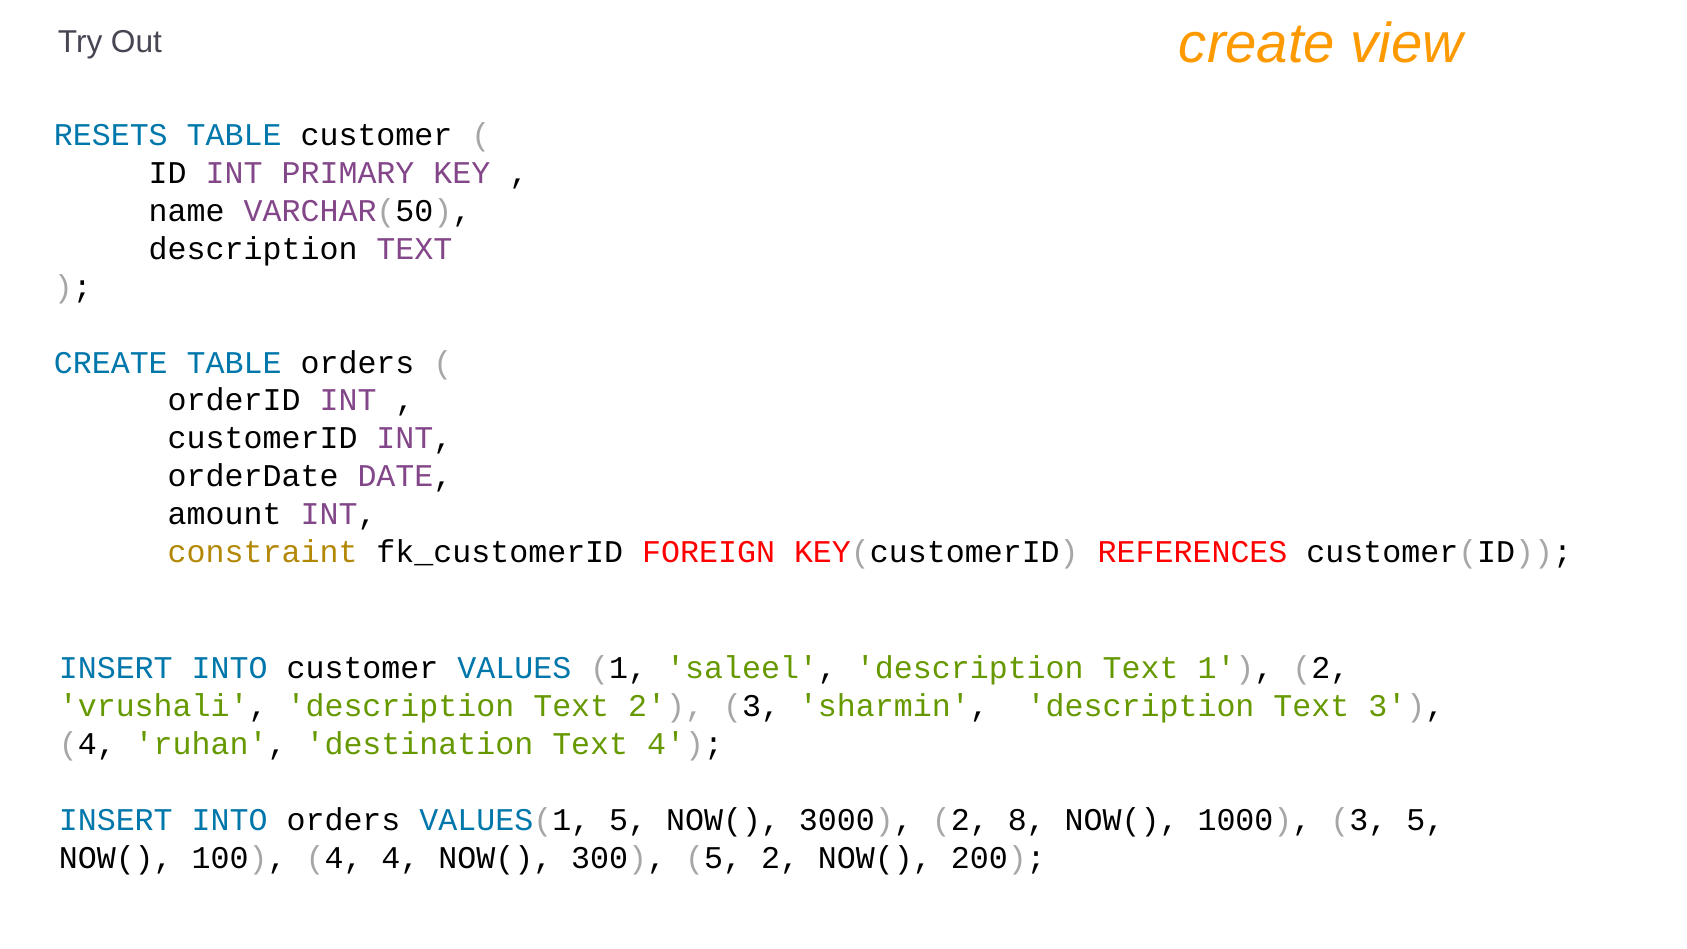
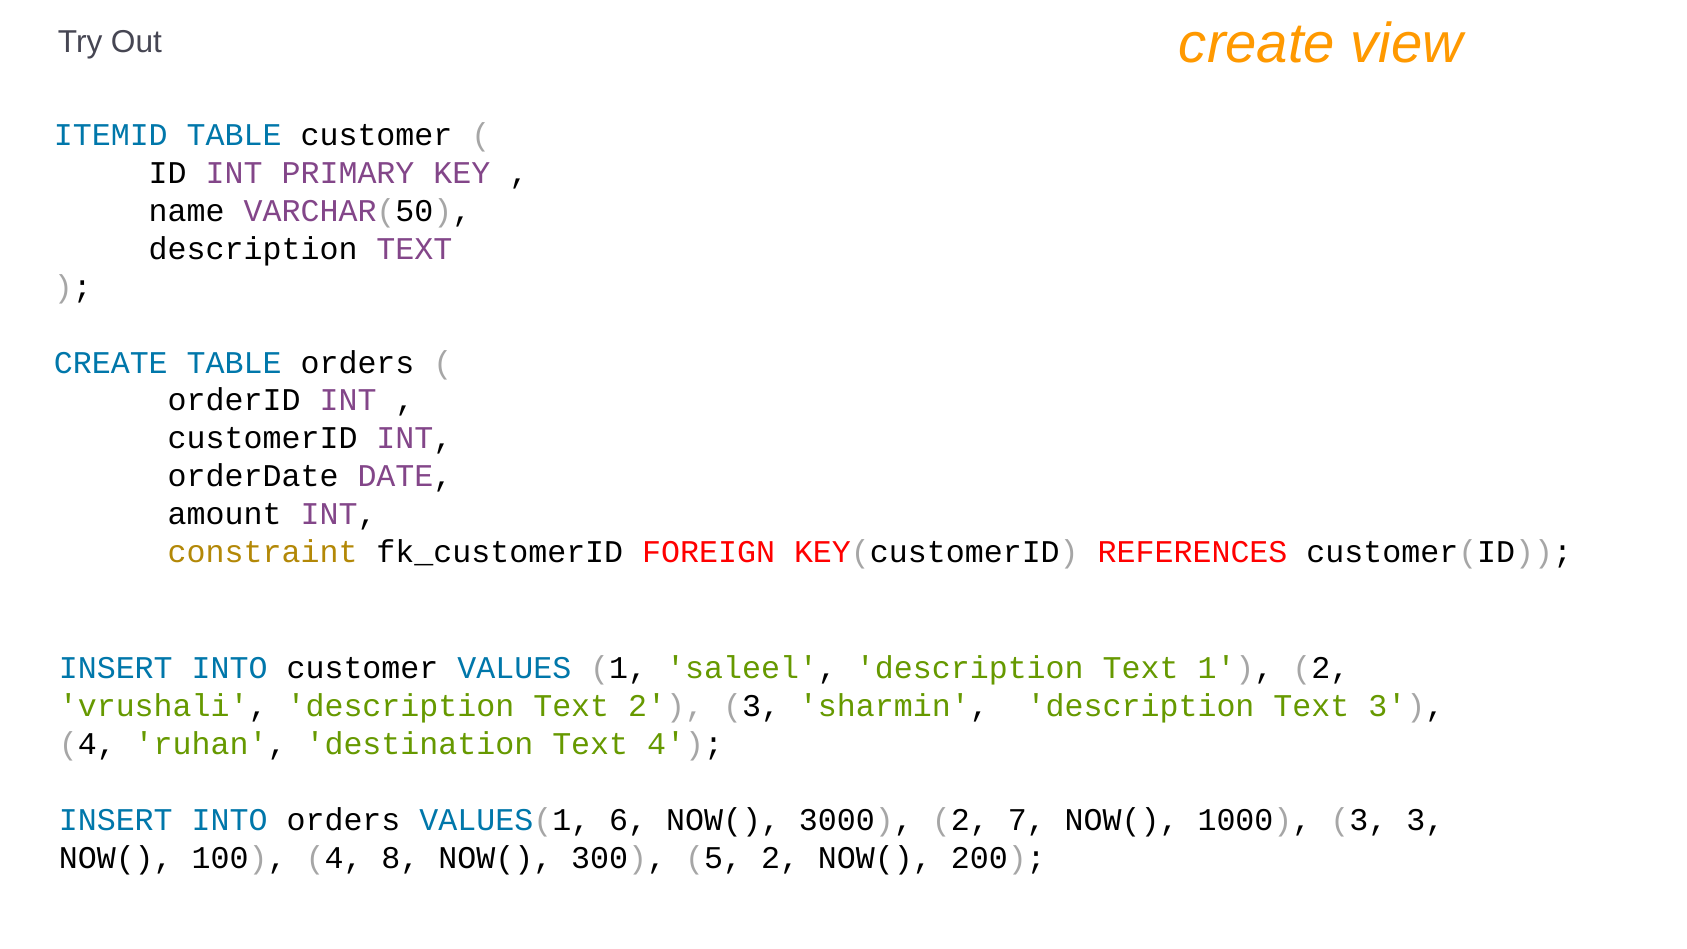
RESETS: RESETS -> ITEMID (111, 135)
VALUES(1 5: 5 -> 6 (628, 820)
8: 8 -> 7 (1027, 820)
3 5: 5 -> 3 (1425, 820)
4 4: 4 -> 8 (400, 858)
